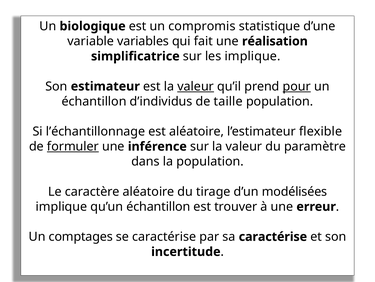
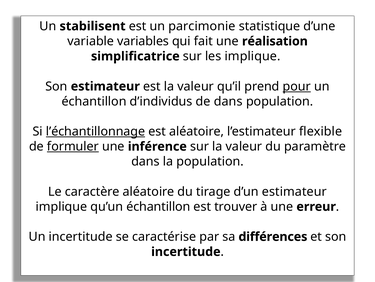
biologique: biologique -> stabilisent (93, 26)
compromis: compromis -> parcimonie (202, 26)
valeur underline: present -> none (196, 86)
de taille: taille -> dans (228, 101)
l’échantillonnage underline: none -> present (96, 131)
d’un modélisées: modélisées -> estimateur (294, 191)
Un comptages: comptages -> incertitude (81, 236)
sa caractérise: caractérise -> différences (273, 236)
